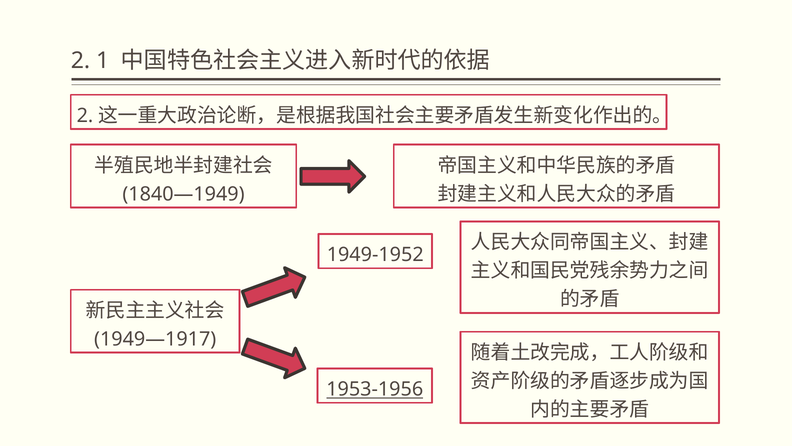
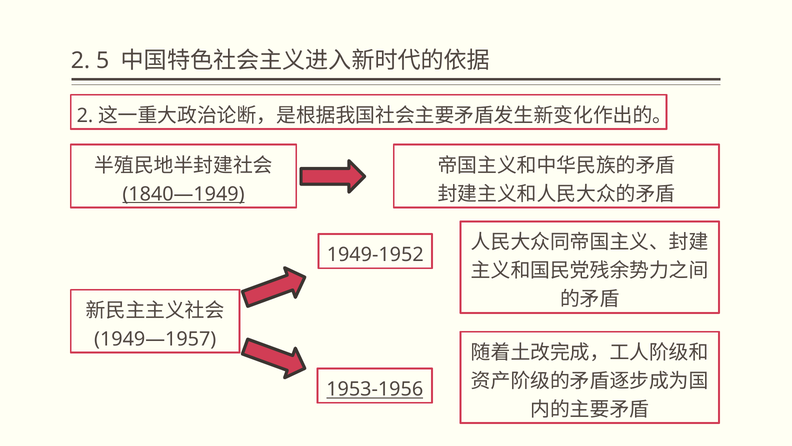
1: 1 -> 5 (103, 61)
1840—1949 underline: none -> present (184, 194)
1949—1917: 1949—1917 -> 1949—1957 (155, 339)
